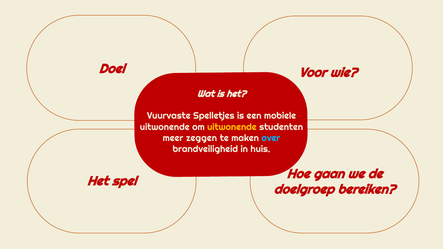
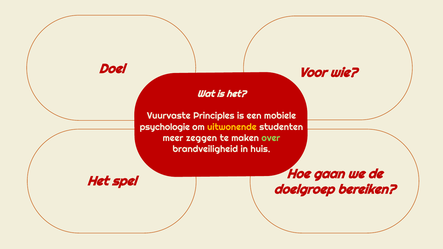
Spelletjes: Spelletjes -> Principles (214, 116)
uitwonende: uitwonende -> psychologie (165, 127)
over colour: light blue -> light green (271, 138)
